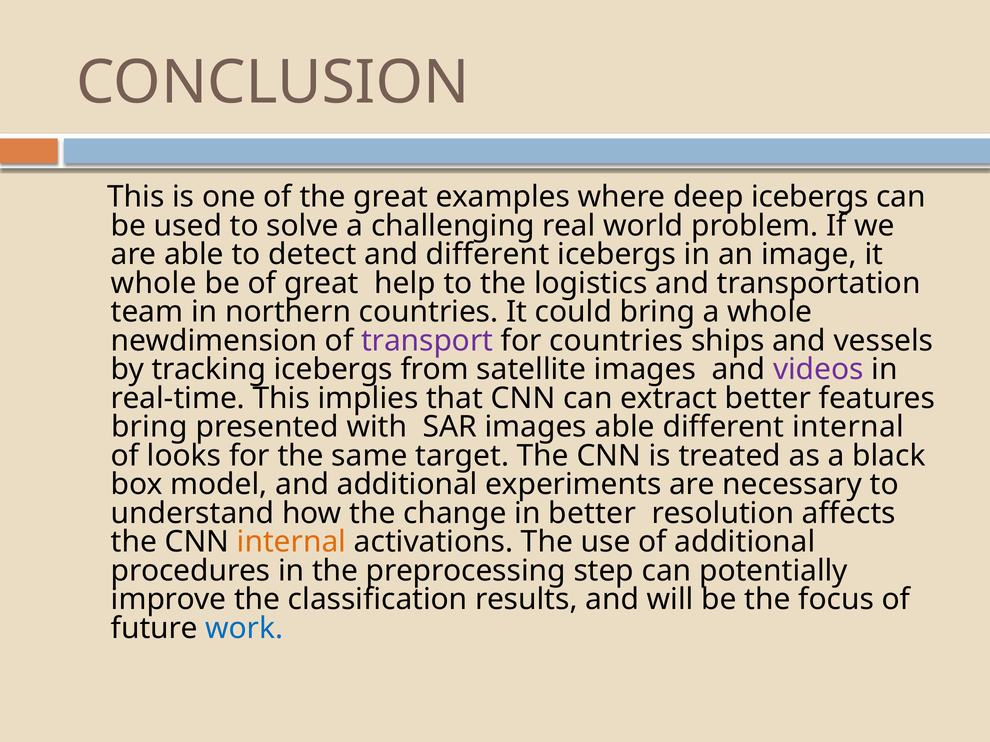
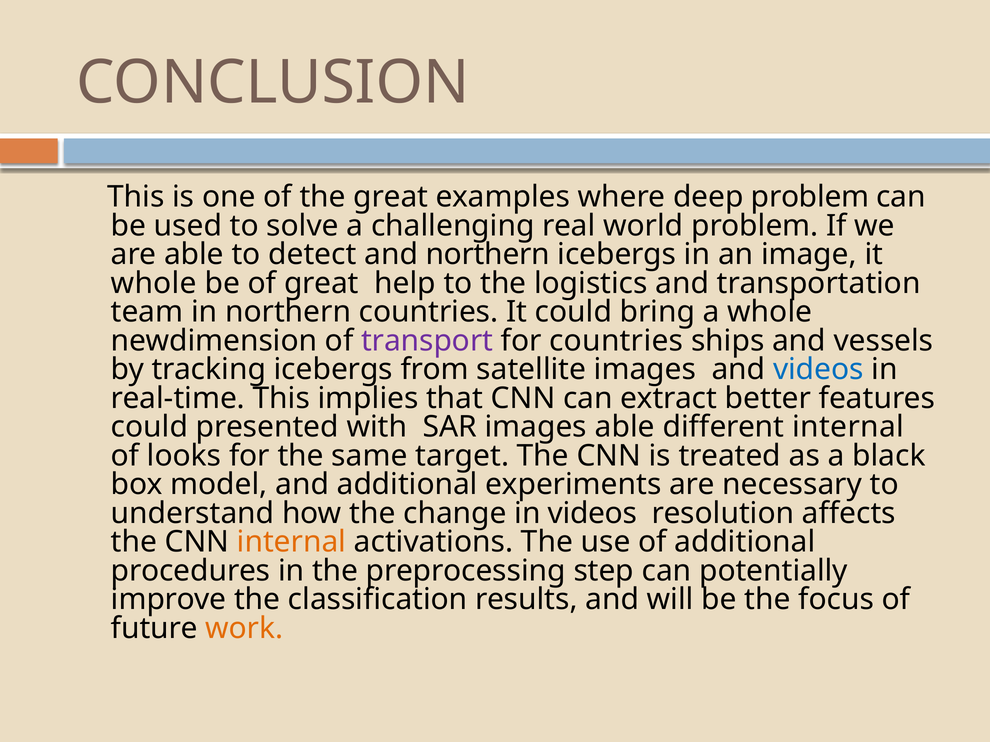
deep icebergs: icebergs -> problem (810, 197)
and different: different -> northern (488, 255)
videos colour: purple -> blue (818, 370)
bring: bring -> could (150, 427)
in better: better -> videos (592, 514)
work colour: blue -> orange (244, 629)
